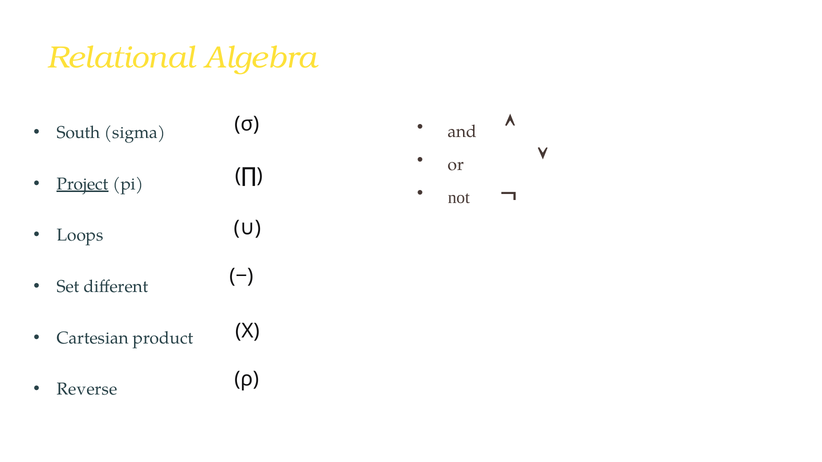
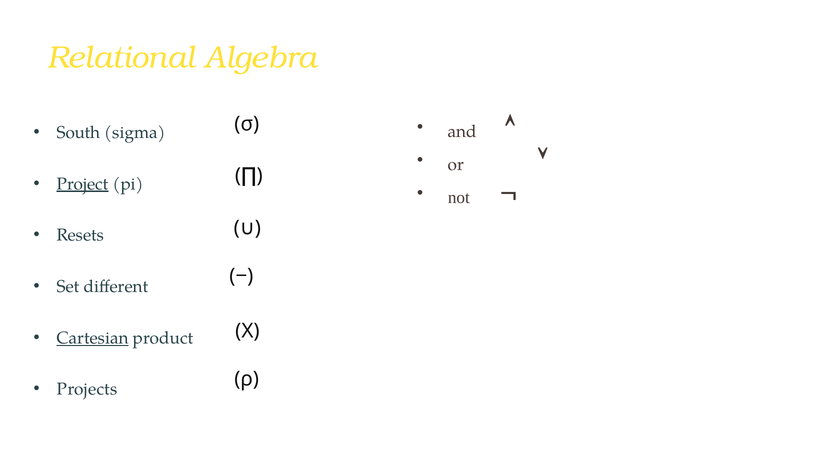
Loops: Loops -> Resets (80, 235)
Cartesian underline: none -> present (93, 338)
Reverse: Reverse -> Projects (87, 390)
